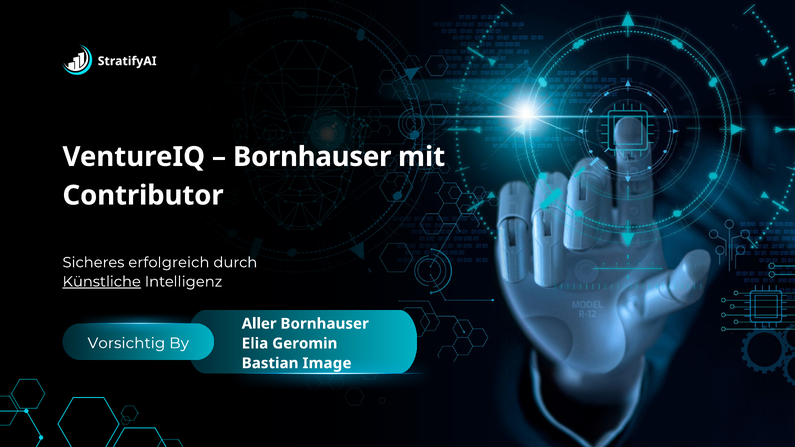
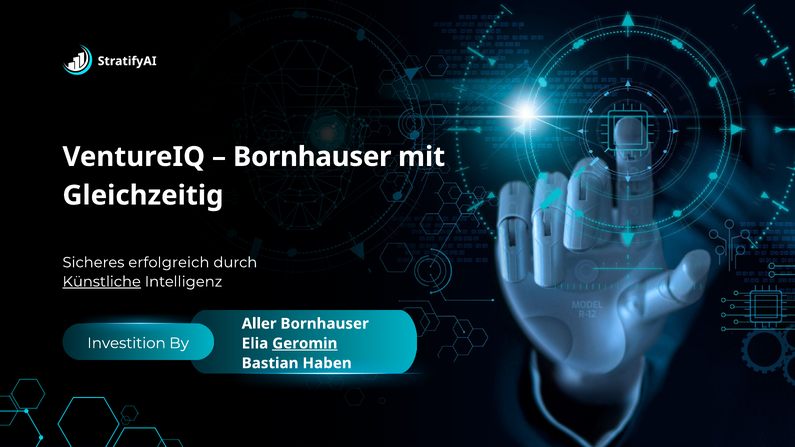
Contributor: Contributor -> Gleichzeitig (143, 196)
Vorsichtig: Vorsichtig -> Investition (127, 343)
Geromin underline: none -> present (305, 344)
Image: Image -> Haben (327, 363)
